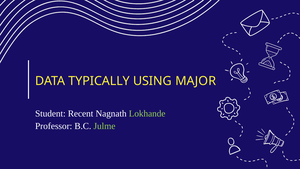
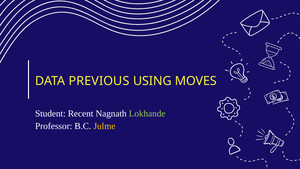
TYPICALLY: TYPICALLY -> PREVIOUS (99, 81)
MAJOR: MAJOR -> MOVES (196, 81)
Julme colour: light green -> yellow (104, 126)
